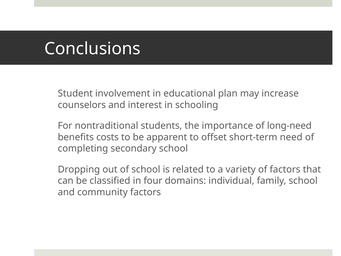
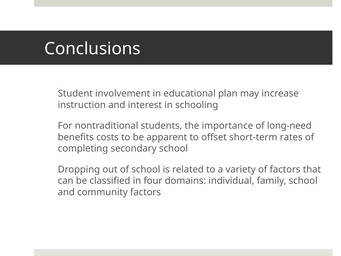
counselors: counselors -> instruction (82, 105)
need: need -> rates (291, 137)
